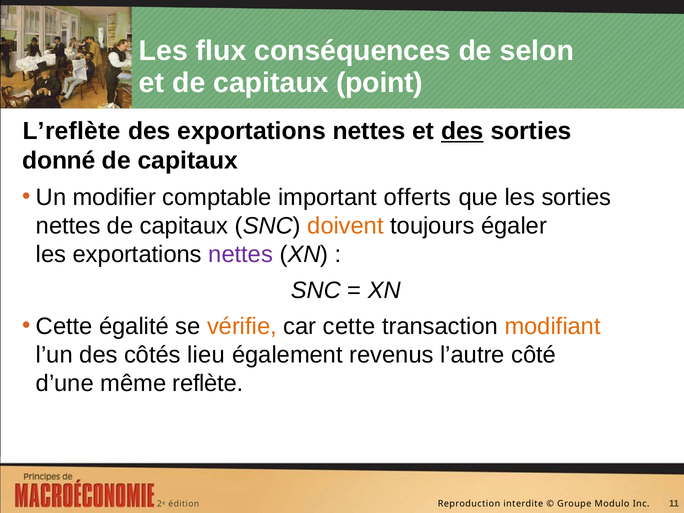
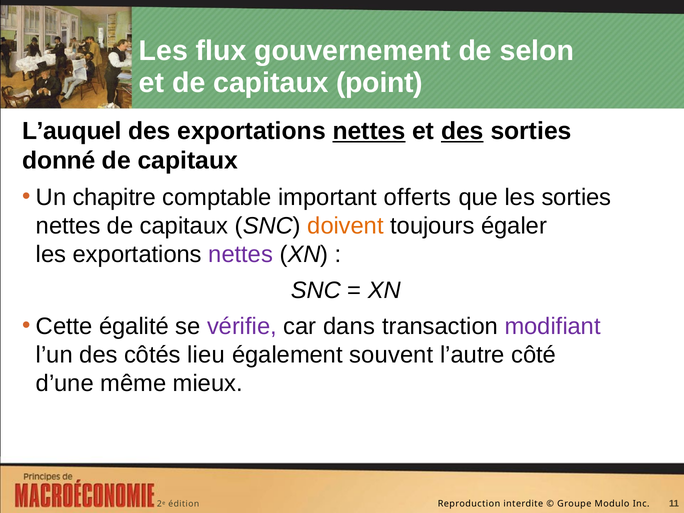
conséquences: conséquences -> gouvernement (353, 51)
L’reflète: L’reflète -> L’auquel (72, 131)
nettes underline: none -> present (369, 131)
modifier: modifier -> chapitre (114, 197)
vérifie colour: orange -> purple (242, 326)
car cette: cette -> dans (349, 326)
modifiant colour: orange -> purple (553, 326)
revenus: revenus -> souvent (391, 355)
reflète: reflète -> mieux (208, 383)
